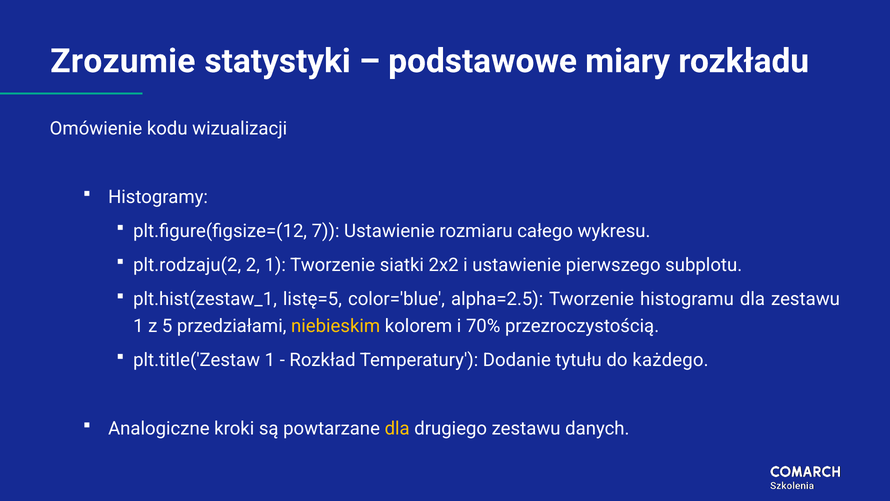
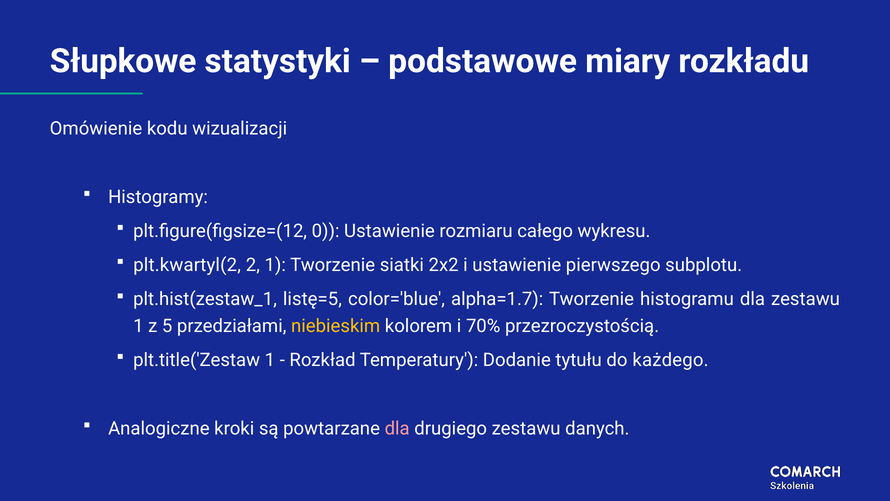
Zrozumie: Zrozumie -> Słupkowe (123, 61)
7: 7 -> 0 (326, 231)
plt.rodzaju(2: plt.rodzaju(2 -> plt.kwartyl(2 (187, 265)
alpha=2.5: alpha=2.5 -> alpha=1.7 (497, 299)
dla colour: yellow -> pink (397, 428)
